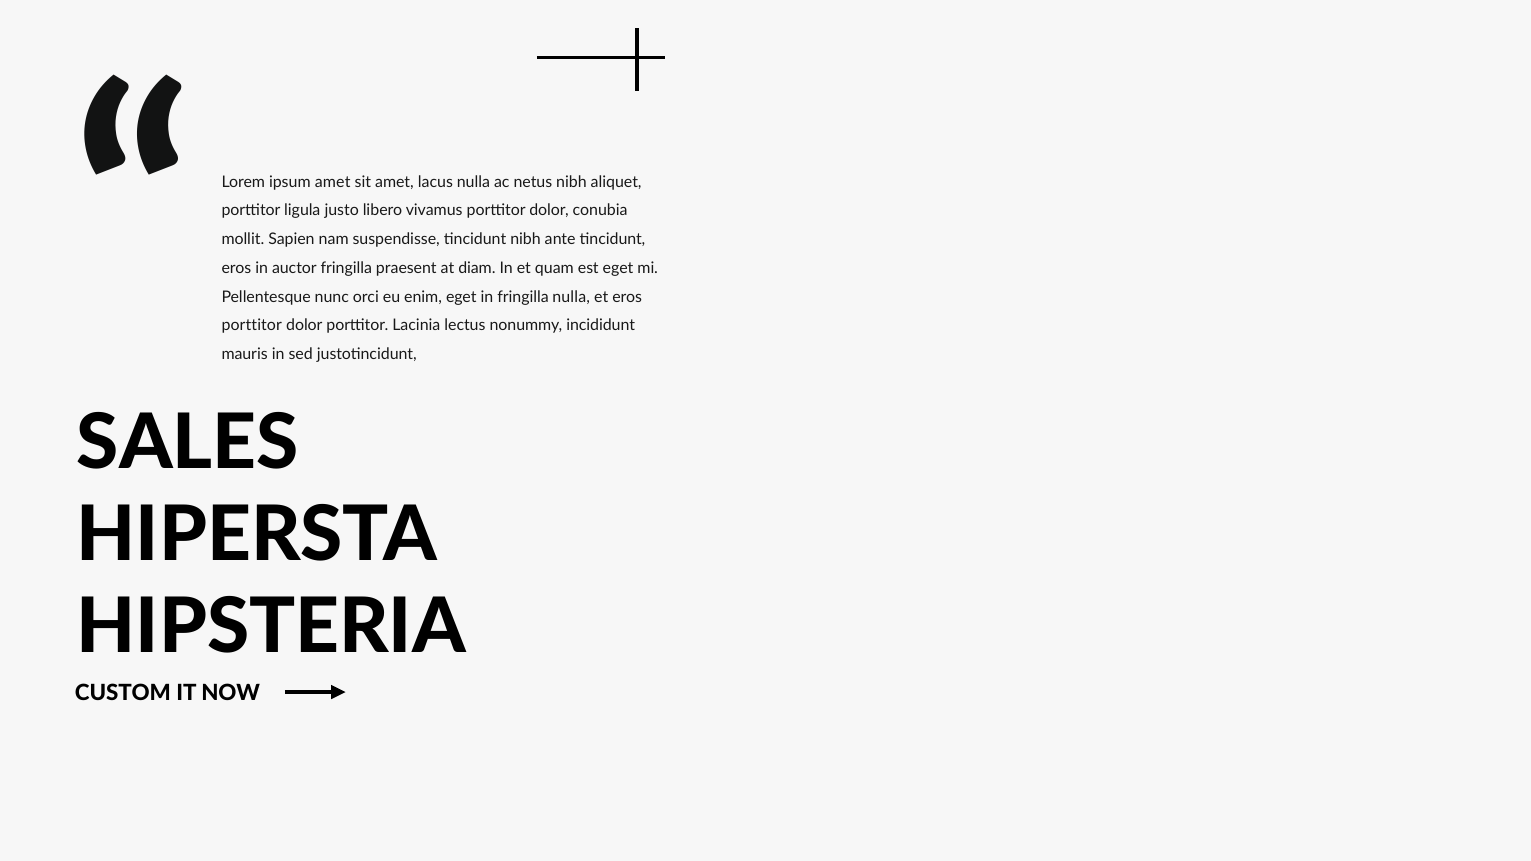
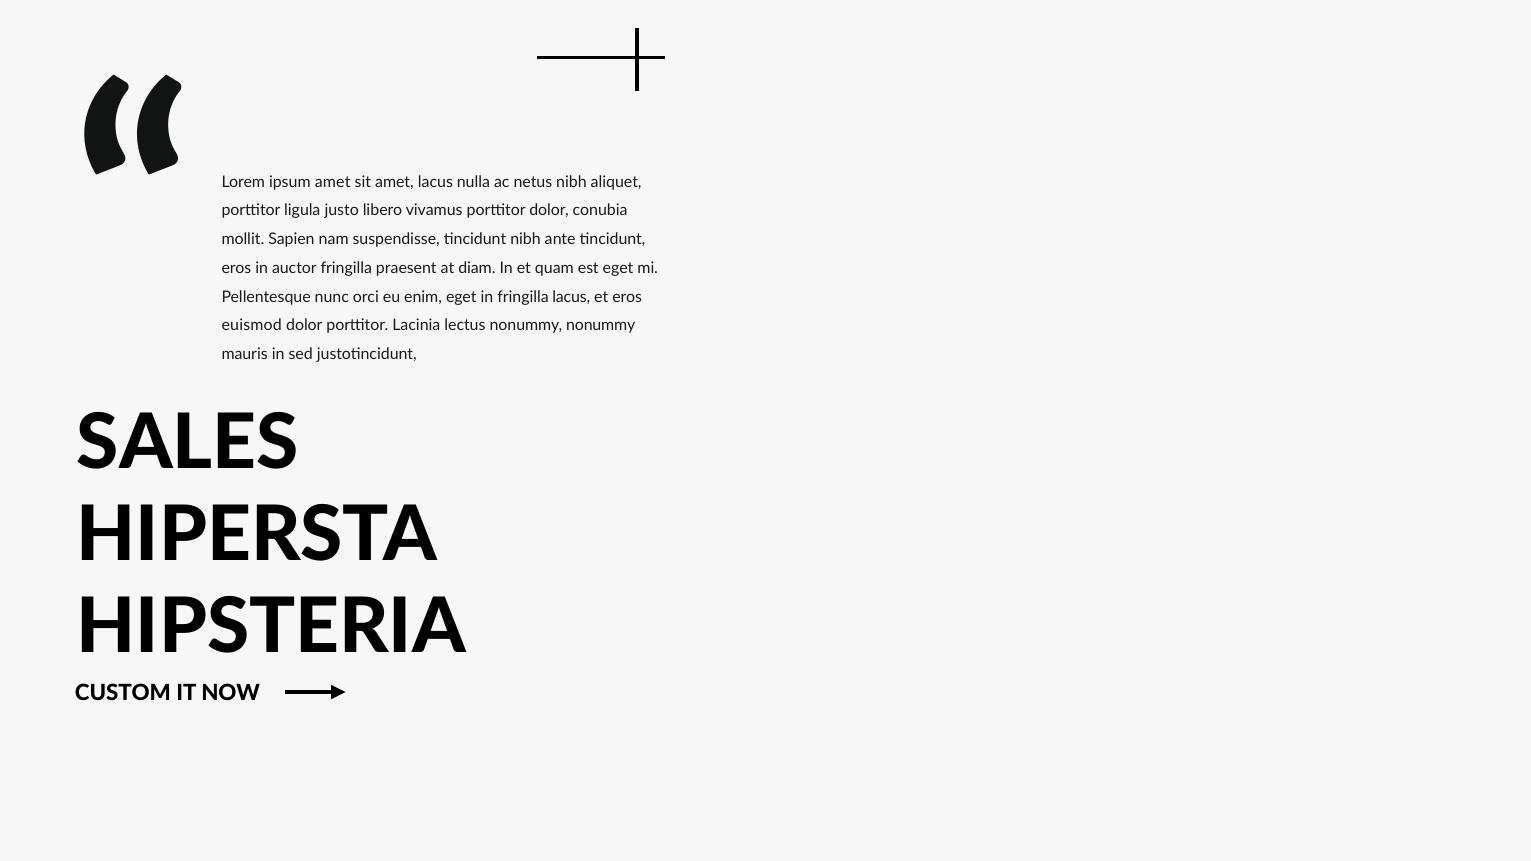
fringilla nulla: nulla -> lacus (571, 297)
porttitor: porttitor -> euismod (252, 326)
nonummy incididunt: incididunt -> nonummy (601, 326)
